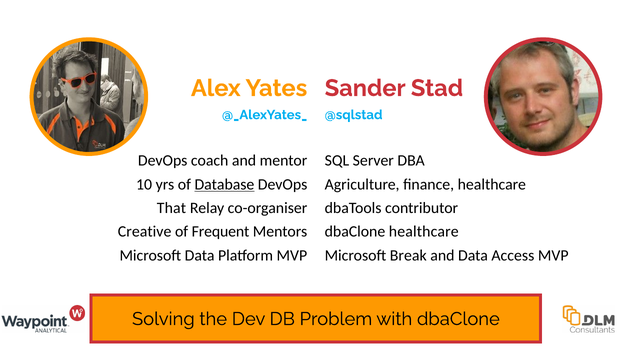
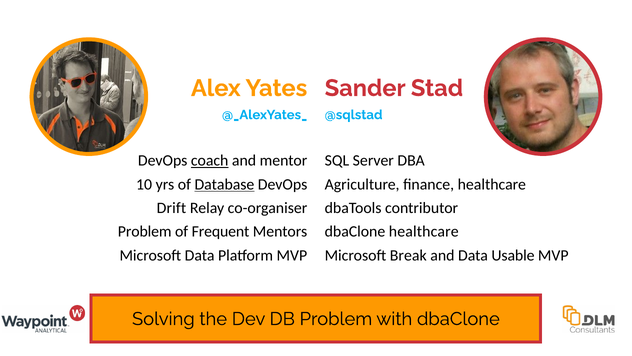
coach underline: none -> present (210, 161)
That: That -> Drift (171, 208)
Creative: Creative -> Problem (145, 231)
Access: Access -> Usable (513, 255)
